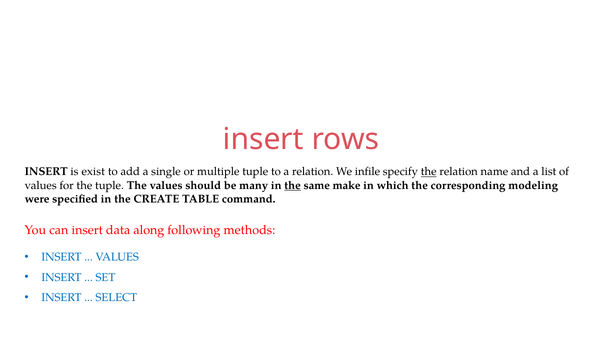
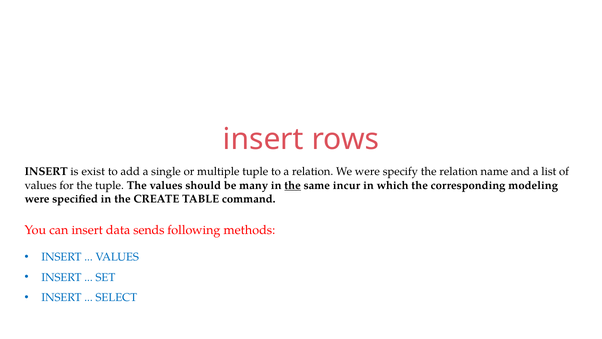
We infile: infile -> were (367, 172)
the underline: present -> none (429, 172)
make: make -> incur (347, 185)
along: along -> sends (149, 230)
